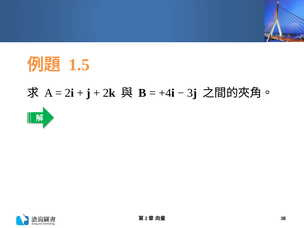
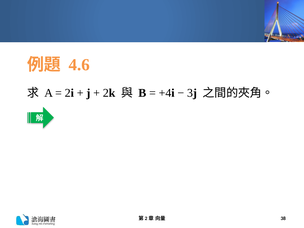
1.5: 1.5 -> 4.6 (79, 65)
